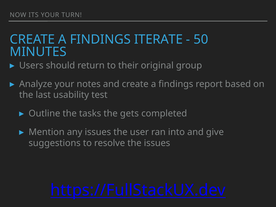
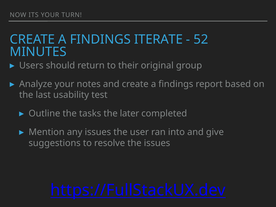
50: 50 -> 52 (201, 39)
gets: gets -> later (130, 114)
